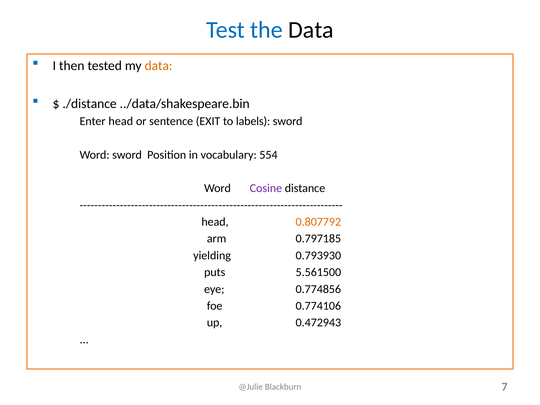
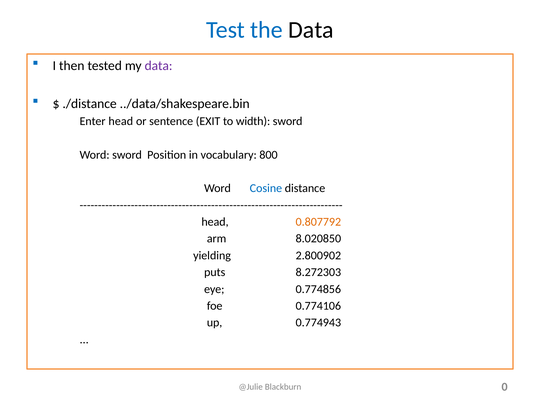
data colour: orange -> purple (159, 66)
labels: labels -> width (253, 121)
554: 554 -> 800 (268, 155)
Cosine colour: purple -> blue (266, 188)
0.797185: 0.797185 -> 8.020850 (318, 239)
0.793930: 0.793930 -> 2.800902 (318, 255)
5.561500: 5.561500 -> 8.272303 (318, 272)
0.472943: 0.472943 -> 0.774943 (318, 323)
7: 7 -> 0 (505, 387)
